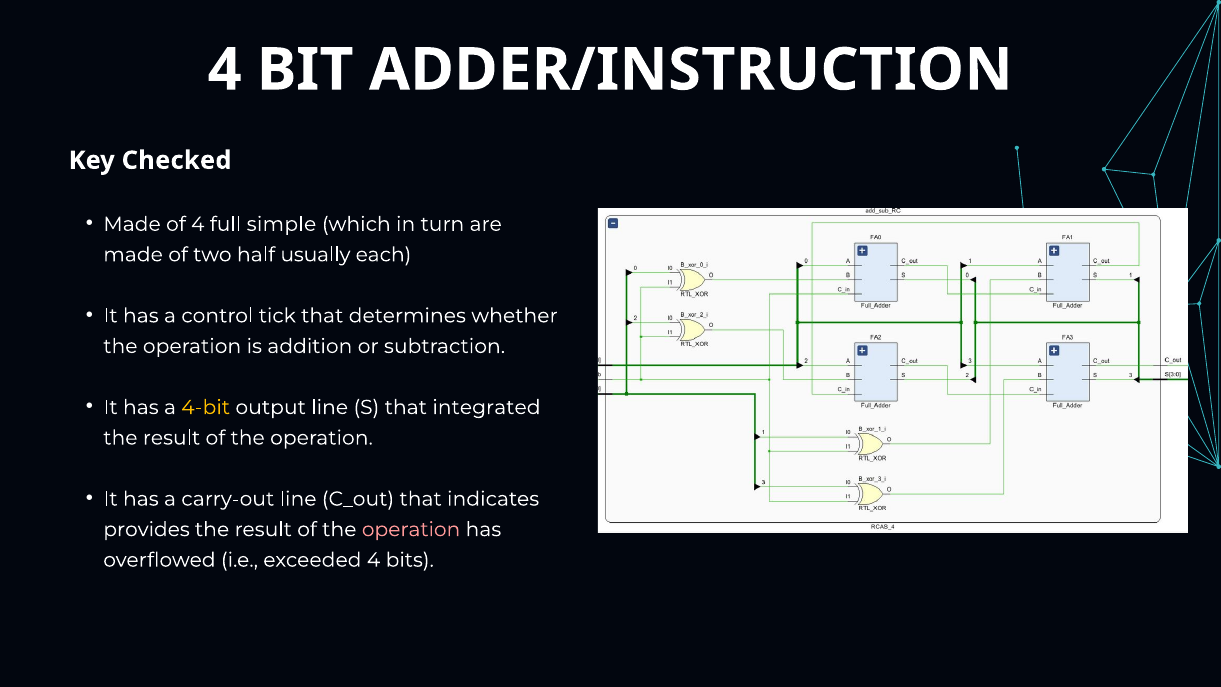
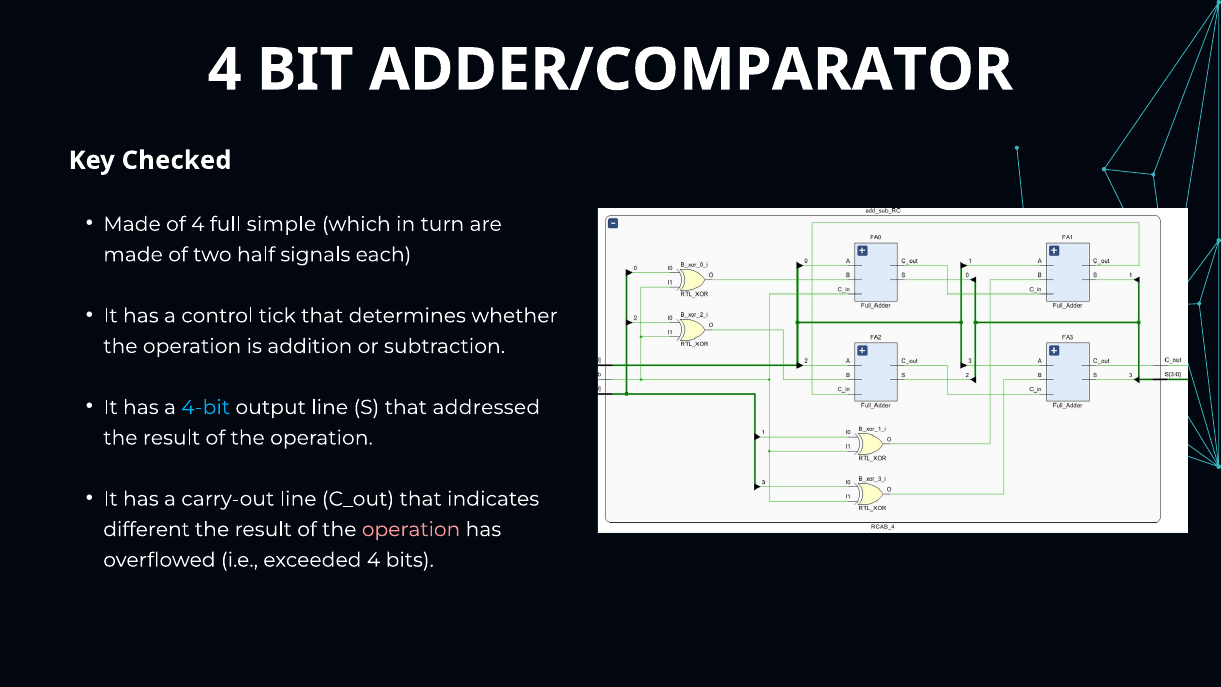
ADDER/INSTRUCTION: ADDER/INSTRUCTION -> ADDER/COMPARATOR (691, 70)
usually: usually -> signals (315, 255)
4-bit colour: yellow -> light blue (206, 407)
integrated: integrated -> addressed (486, 407)
provides: provides -> different (147, 529)
